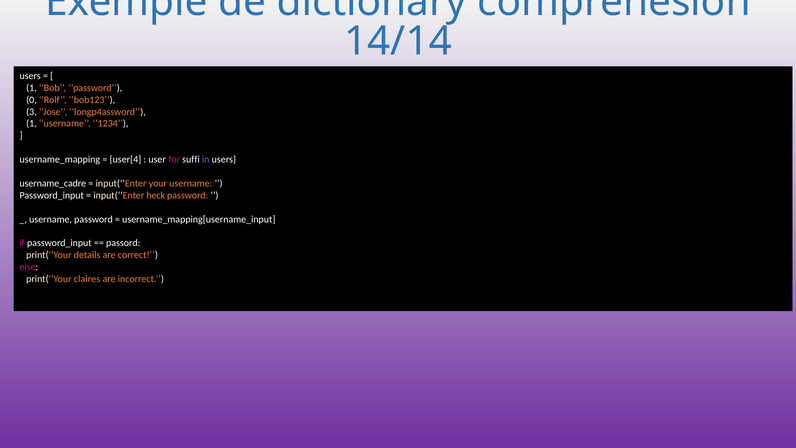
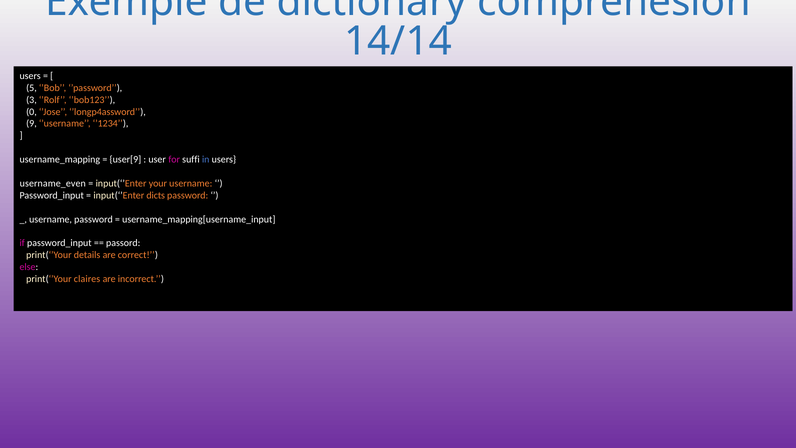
1: 1 -> 5 (31, 88)
0: 0 -> 3 (31, 100)
3: 3 -> 0 (31, 112)
1: 1 -> 9 (31, 124)
user[4: user[4 -> user[9 (125, 159)
username_cadre: username_cadre -> username_even (53, 183)
heck: heck -> dicts (156, 195)
